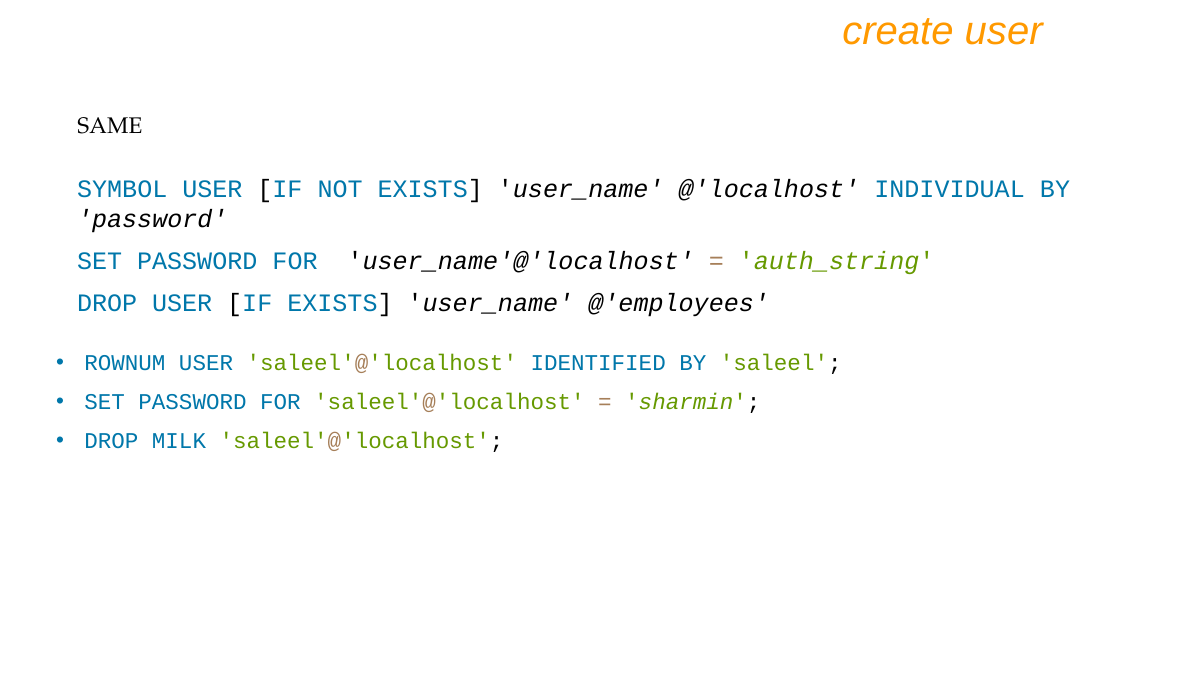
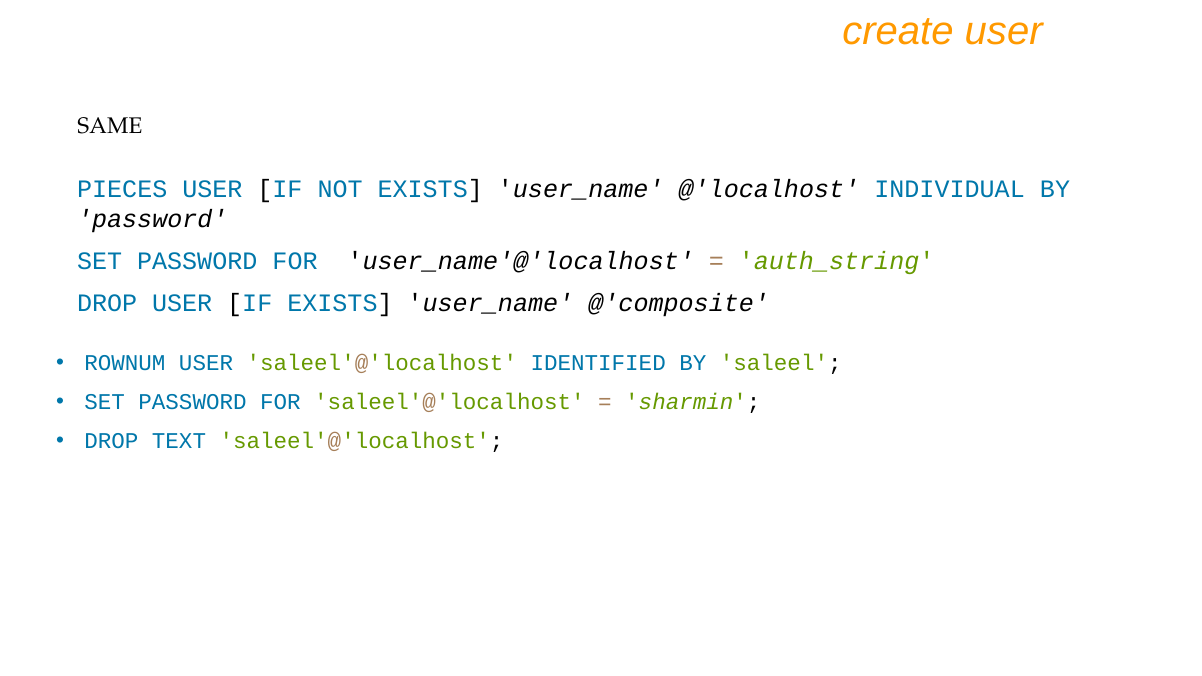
SYMBOL: SYMBOL -> PIECES (122, 189)
@'employees: @'employees -> @'composite (679, 303)
MILK: MILK -> TEXT (179, 441)
